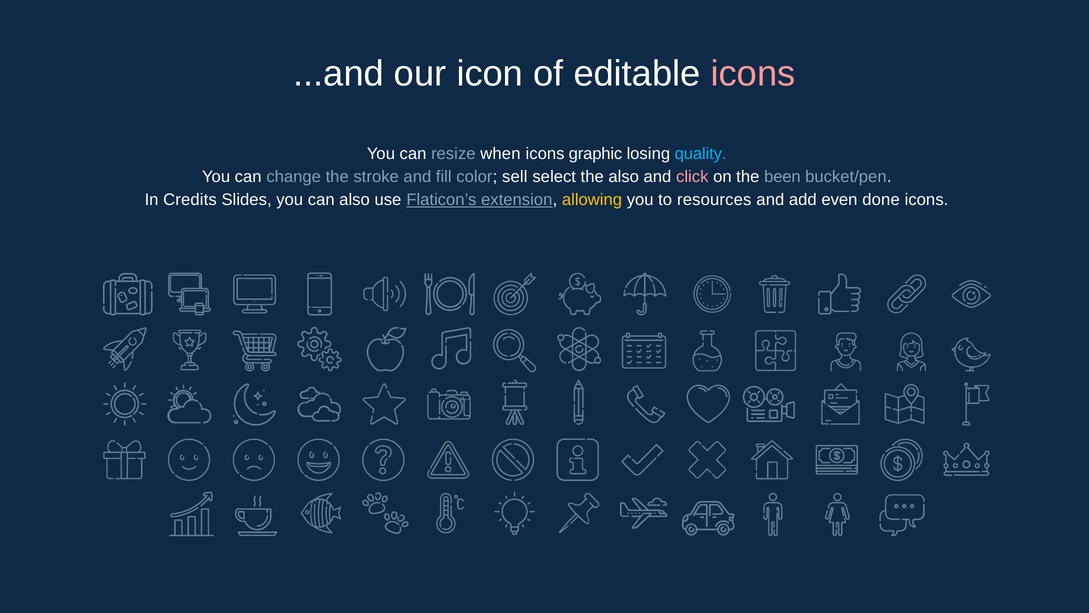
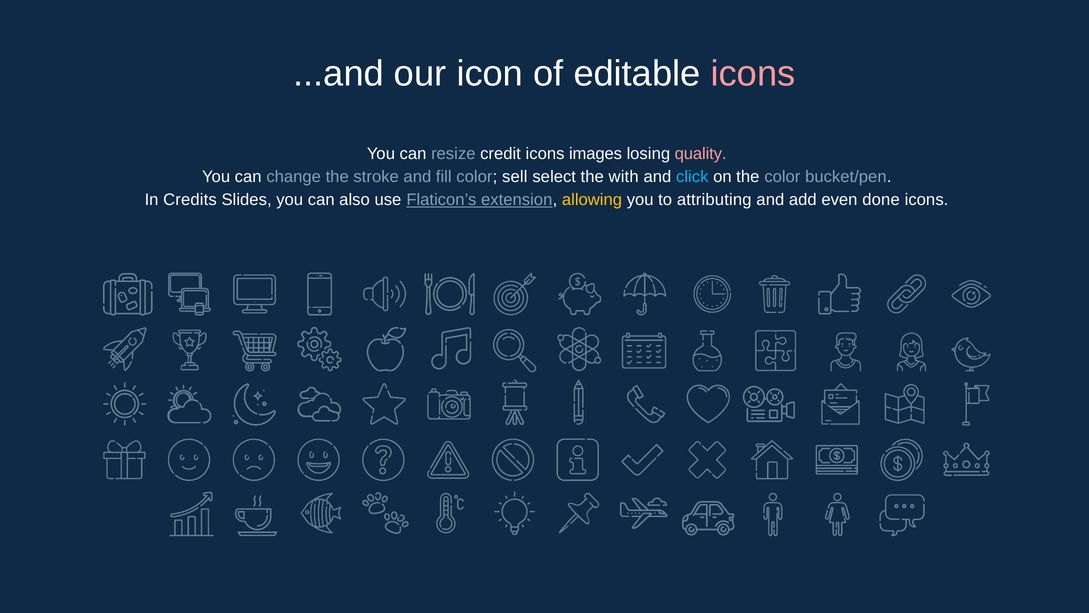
when: when -> credit (500, 154)
graphic: graphic -> images (595, 154)
quality colour: light blue -> pink (701, 154)
the also: also -> with (624, 177)
click colour: pink -> light blue (692, 177)
the been: been -> color (782, 177)
resources: resources -> attributing (714, 200)
